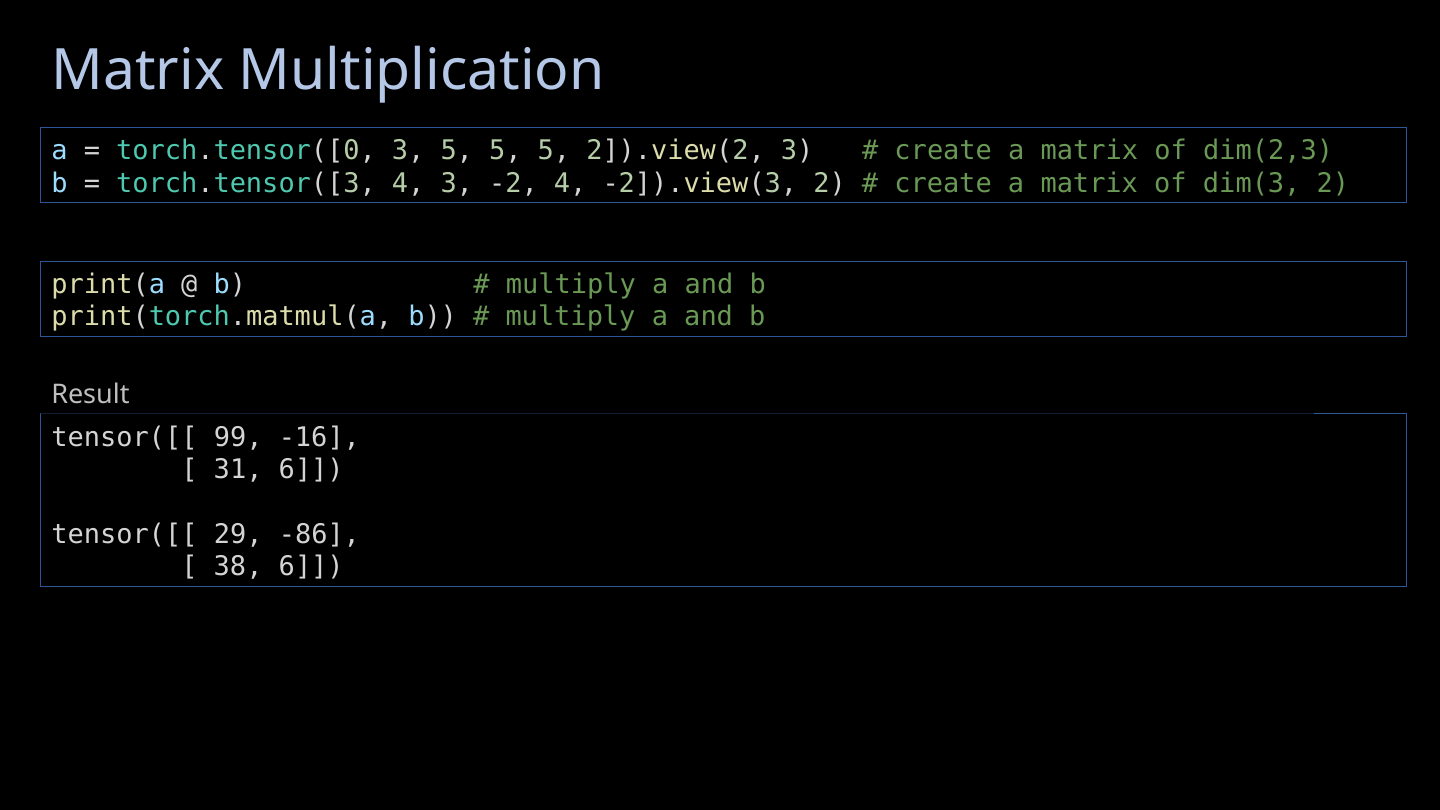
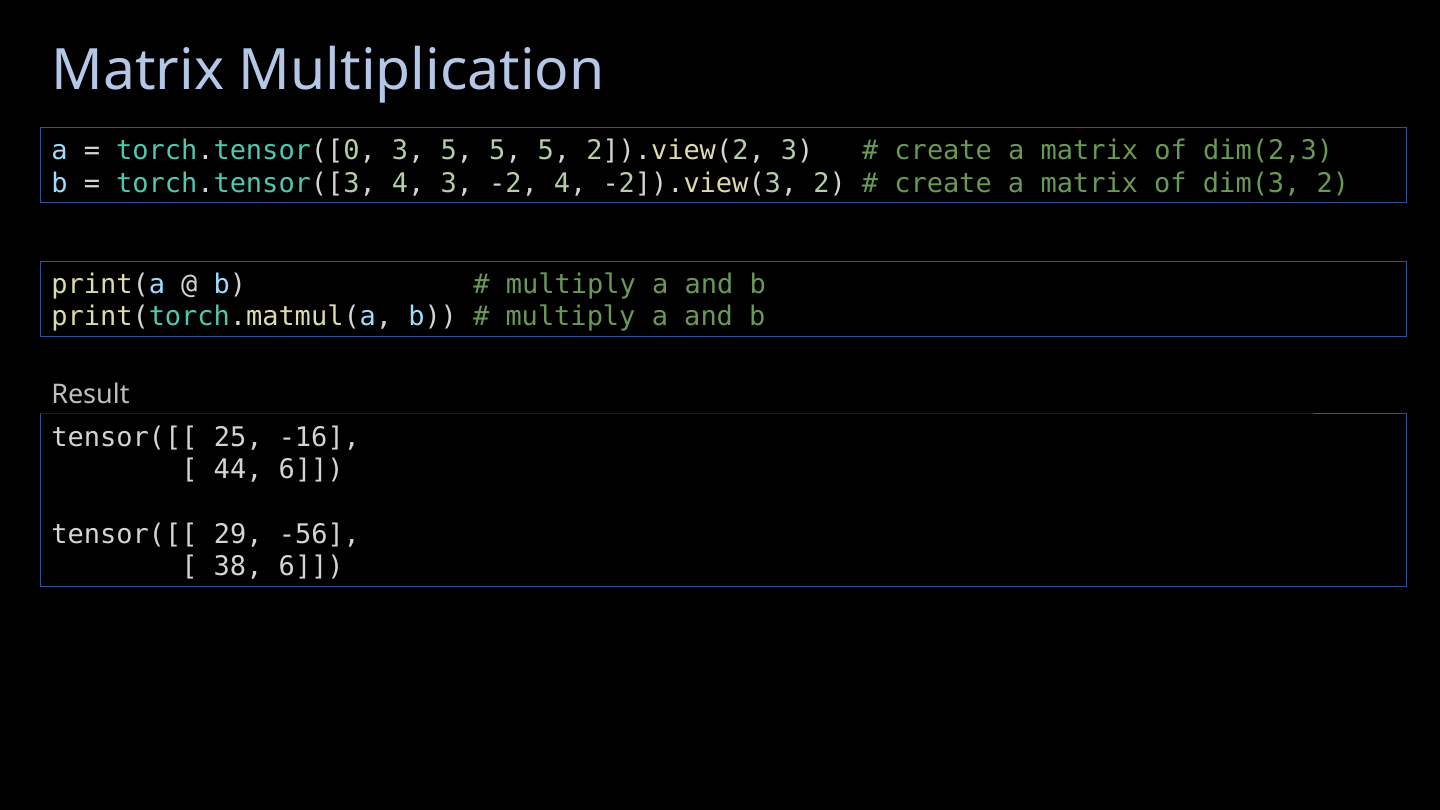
99: 99 -> 25 (238, 437)
31: 31 -> 44 (238, 470)
-86: -86 -> -56 (319, 535)
